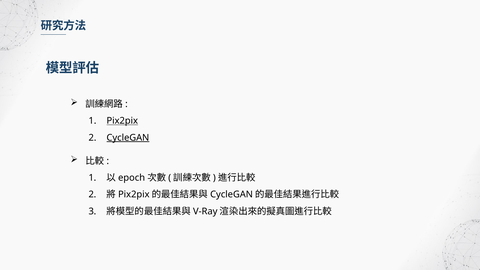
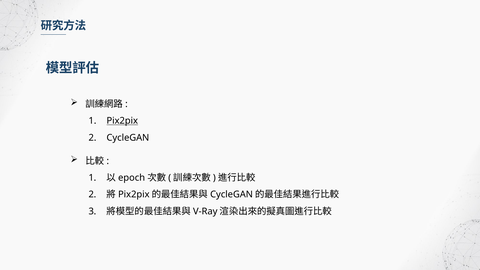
CycleGAN underline: present -> none (128, 138)
